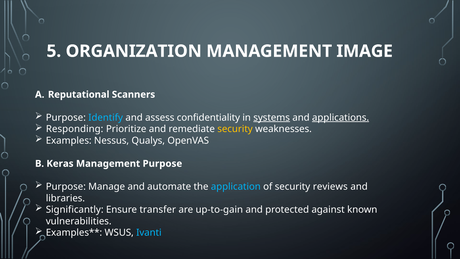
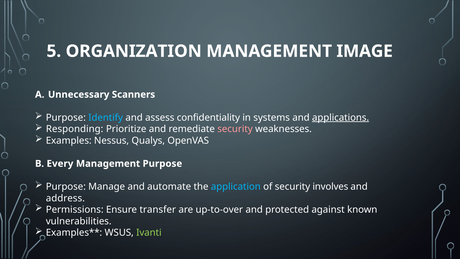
Reputational: Reputational -> Unnecessary (79, 94)
systems underline: present -> none (272, 117)
security colour: yellow -> pink (235, 129)
Keras: Keras -> Every (60, 163)
reviews: reviews -> involves (330, 186)
libraries: libraries -> address (65, 198)
Significantly: Significantly -> Permissions (75, 209)
up-to-gain: up-to-gain -> up-to-over (219, 209)
Ivanti colour: light blue -> light green (149, 233)
